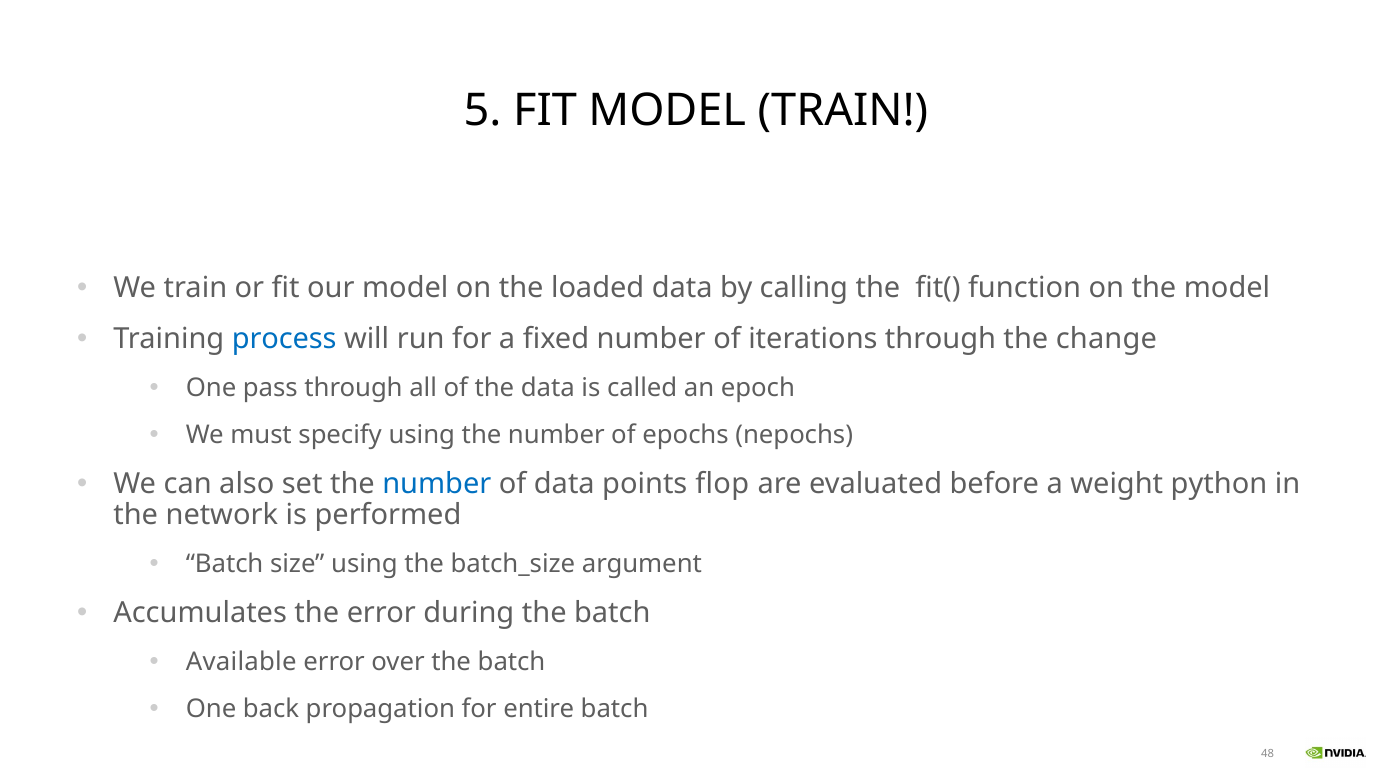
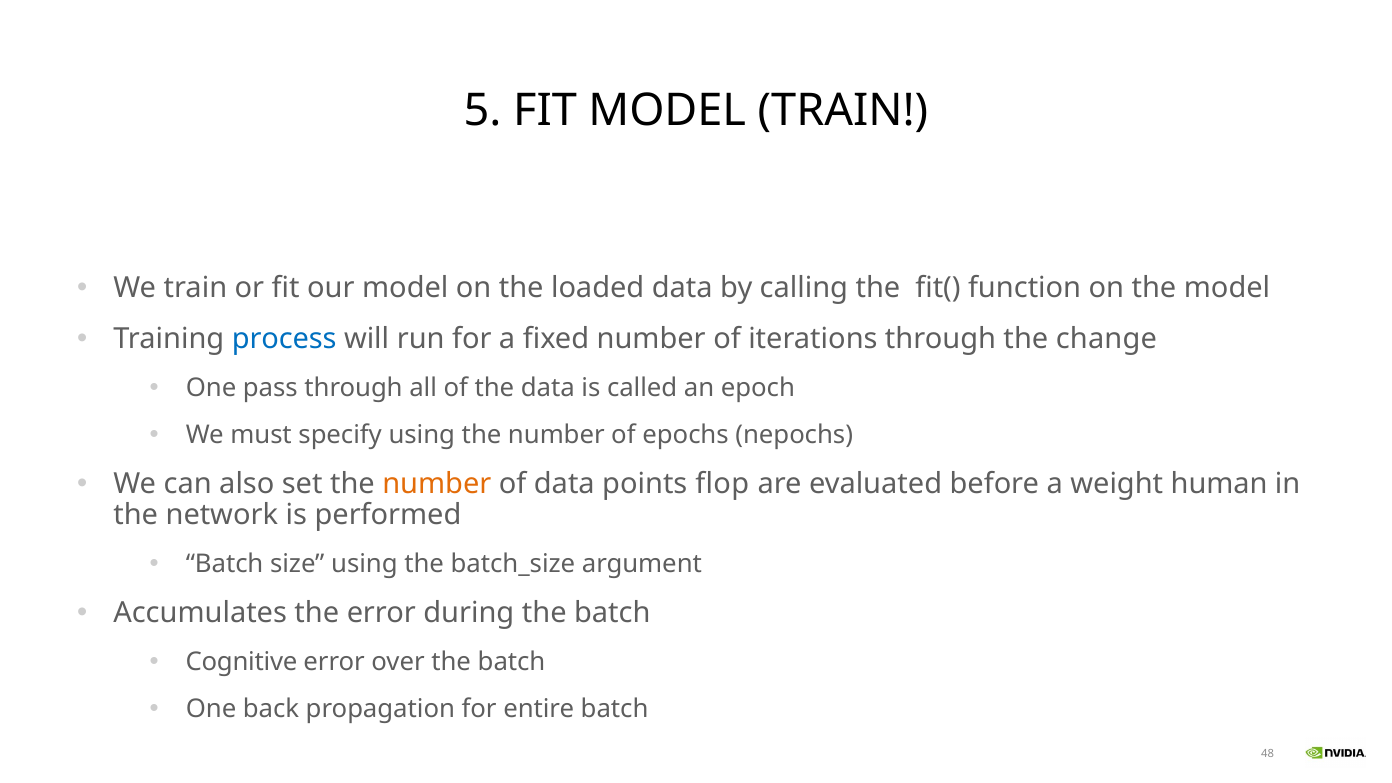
number colour: blue -> orange (437, 484)
python: python -> human (1219, 484)
Available: Available -> Cognitive (242, 662)
